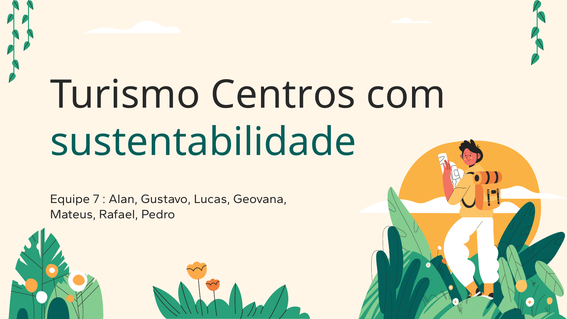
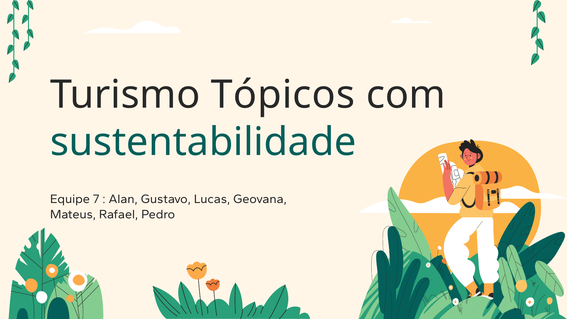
Centros: Centros -> Tópicos (283, 95)
